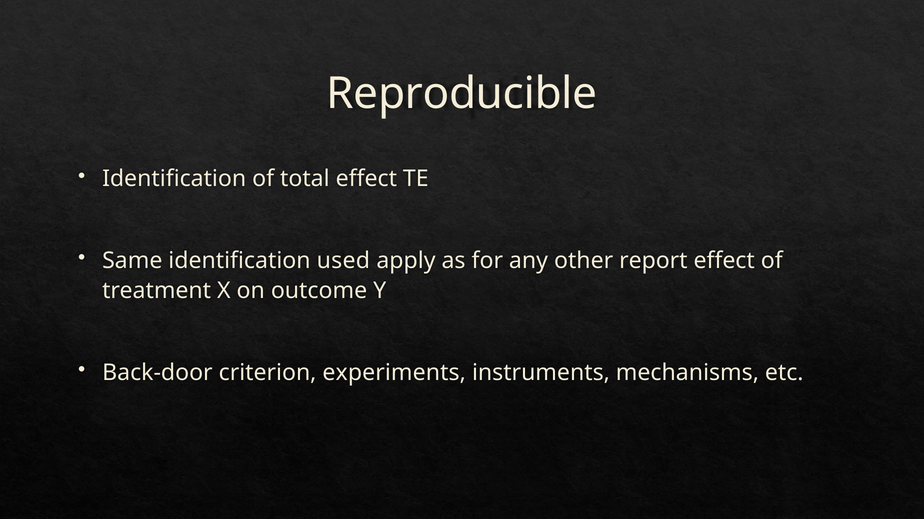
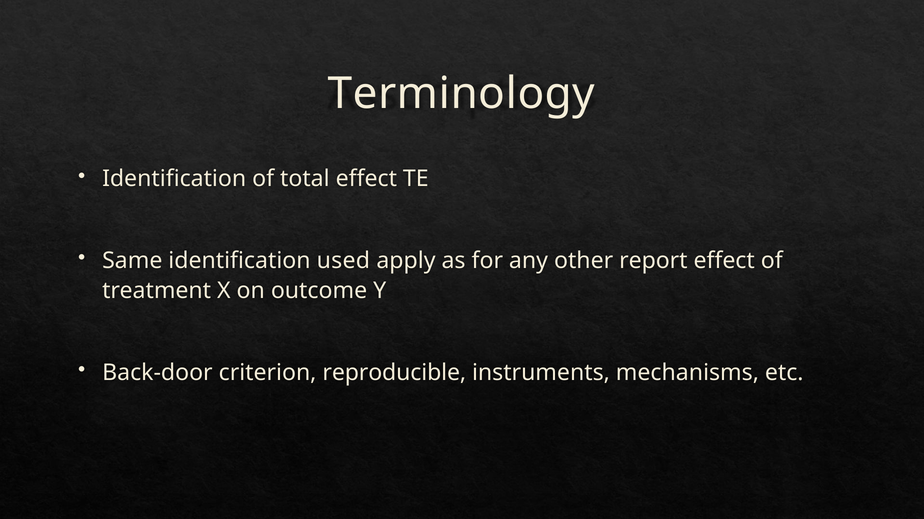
Reproducible: Reproducible -> Terminology (461, 94)
experiments: experiments -> reproducible (394, 373)
